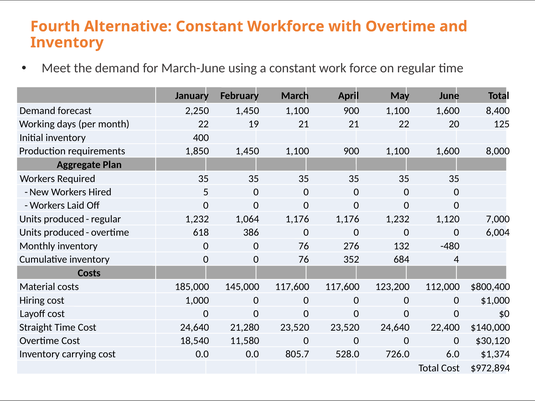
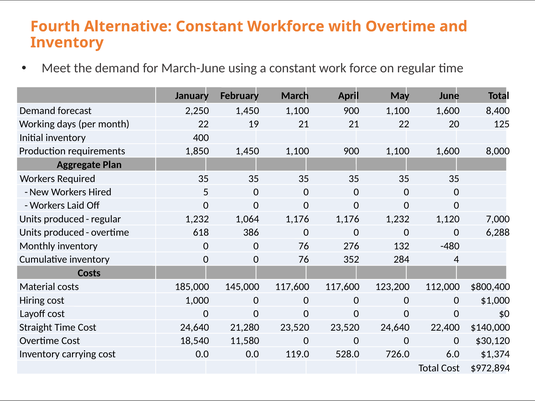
6,004: 6,004 -> 6,288 (498, 233)
684: 684 -> 284 (402, 260)
805.7: 805.7 -> 119.0 (297, 354)
